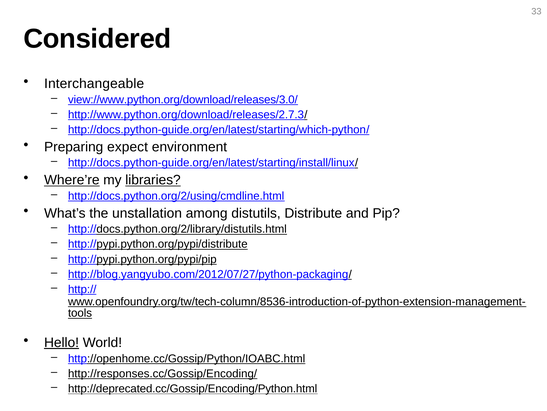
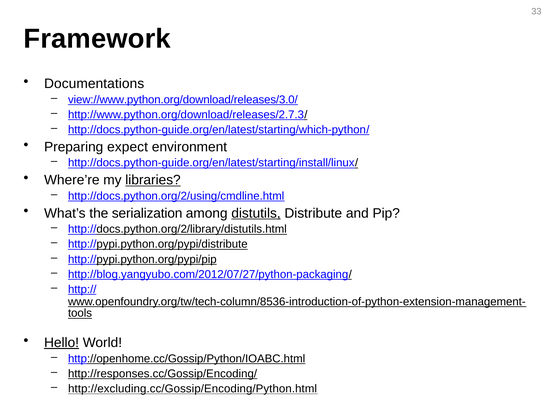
Considered: Considered -> Framework (97, 39)
Interchangeable: Interchangeable -> Documentations (94, 83)
Where’re underline: present -> none (72, 180)
unstallation: unstallation -> serialization (147, 213)
distutils underline: none -> present (256, 213)
http://deprecated.cc/Gossip/Encoding/Python.html: http://deprecated.cc/Gossip/Encoding/Python.html -> http://excluding.cc/Gossip/Encoding/Python.html (193, 388)
